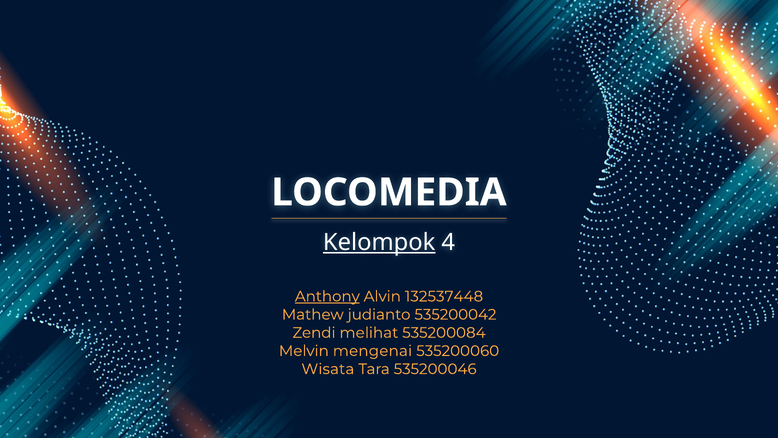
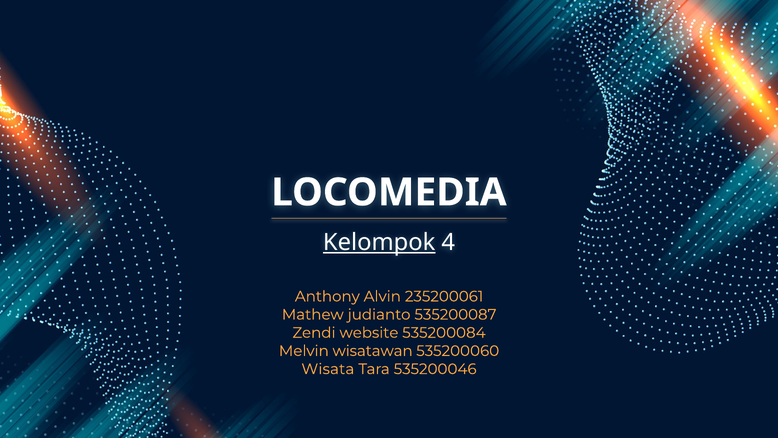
Anthony underline: present -> none (327, 296)
132537448: 132537448 -> 235200061 (444, 296)
535200042: 535200042 -> 535200087 (455, 314)
melihat: melihat -> website (369, 332)
mengenai: mengenai -> wisatawan (373, 351)
